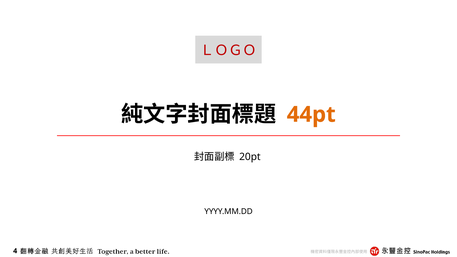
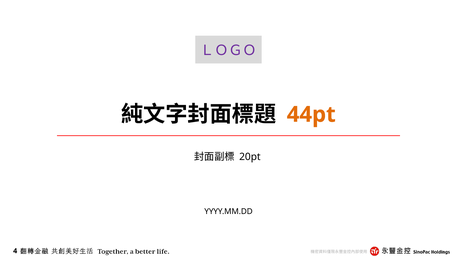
ＬＯＧＯ colour: red -> purple (228, 51)
